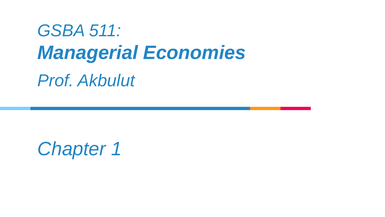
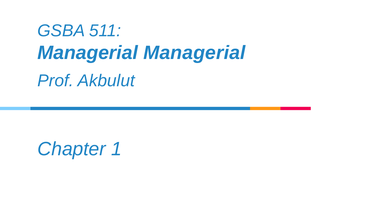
Managerial Economies: Economies -> Managerial (194, 53)
